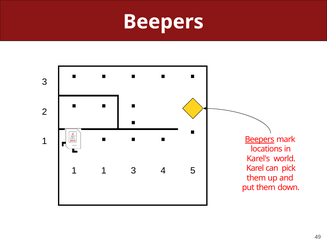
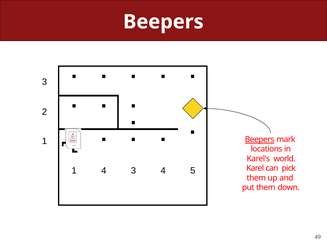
1 1: 1 -> 4 (104, 171)
